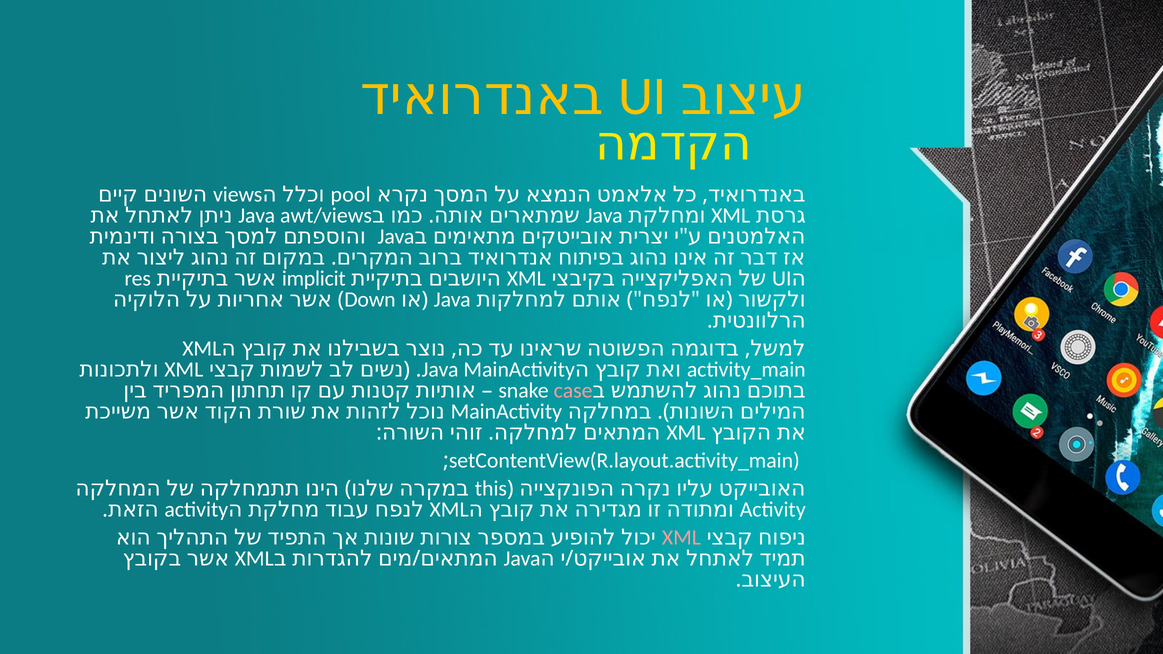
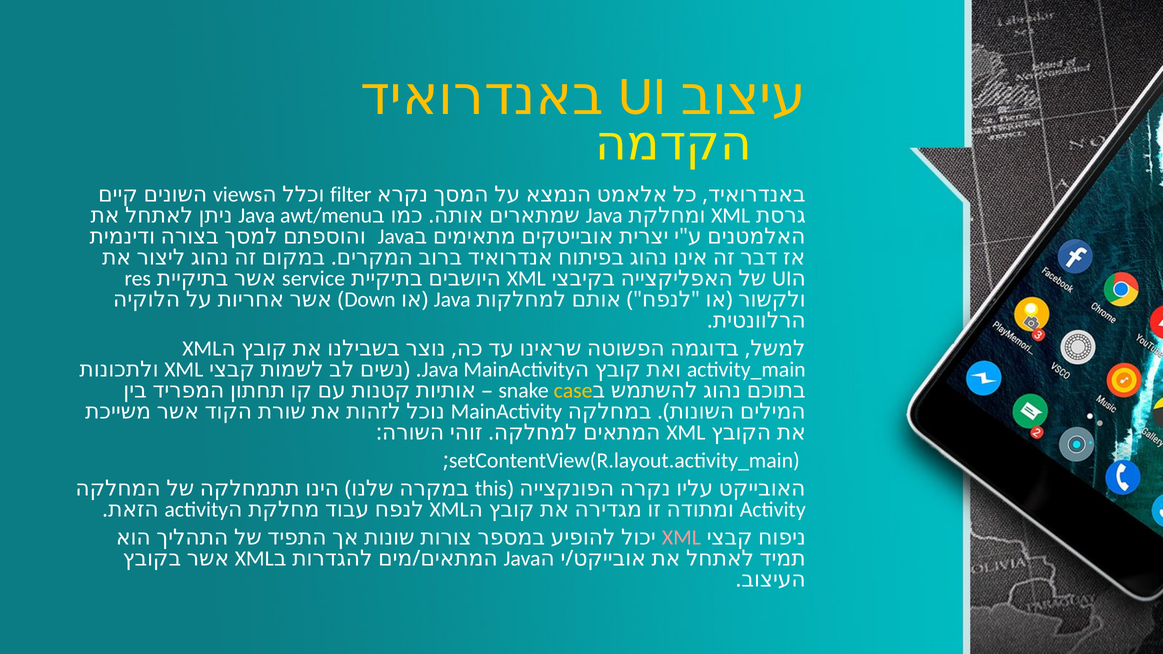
pool: pool -> filter (351, 195)
awt/views: awt/views -> awt/menu (326, 216)
implicit: implicit -> service (314, 279)
case colour: pink -> yellow (573, 391)
